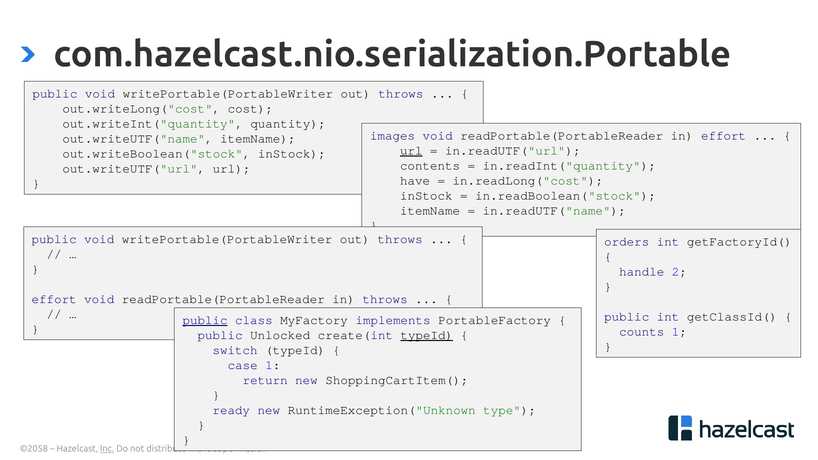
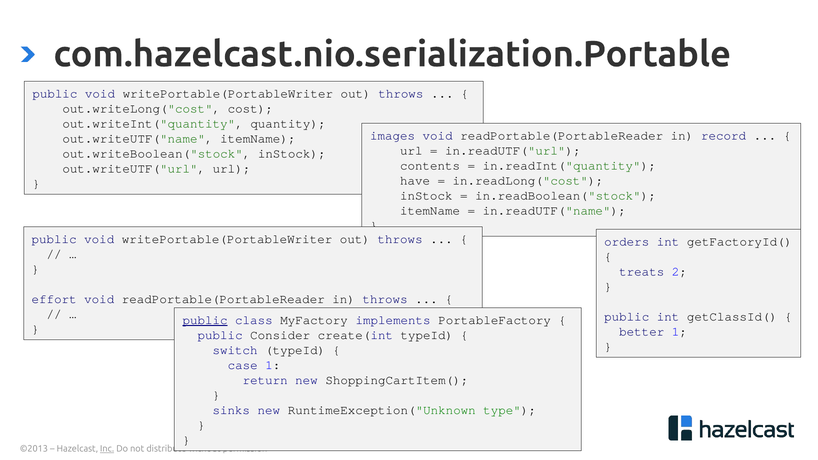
in effort: effort -> record (724, 136)
url underline: present -> none (411, 151)
handle: handle -> treats (642, 272)
counts: counts -> better (642, 332)
Unlocked: Unlocked -> Consider (280, 335)
typeId underline: present -> none (427, 335)
ready: ready -> sinks (231, 410)
©2058: ©2058 -> ©2013 (34, 449)
